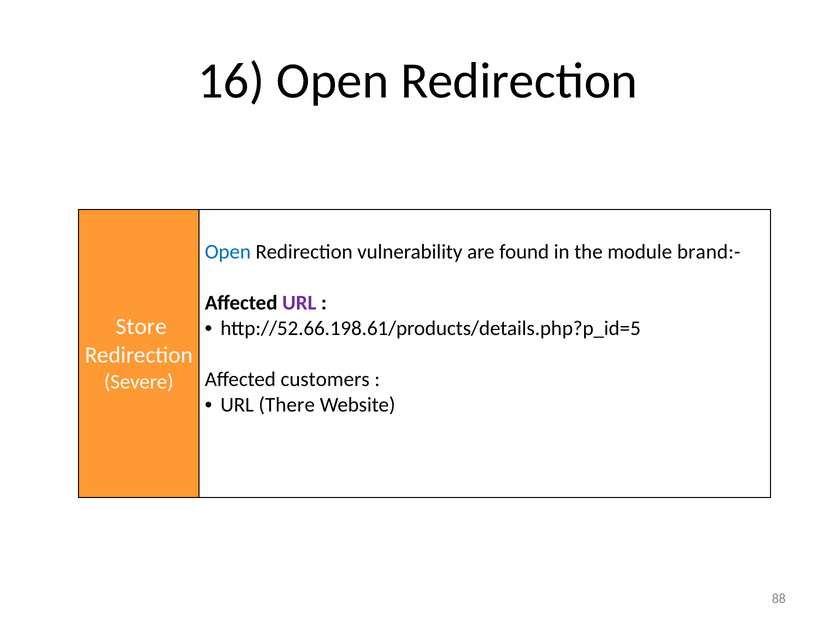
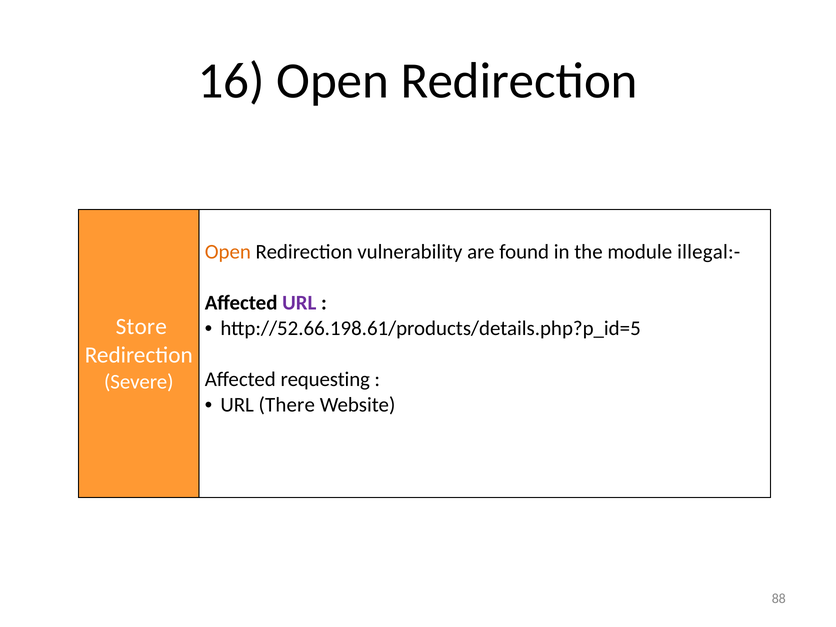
Open colour: blue -> orange (228, 252)
brand:-: brand:- -> illegal:- (709, 252)
customers: customers -> requesting (325, 379)
